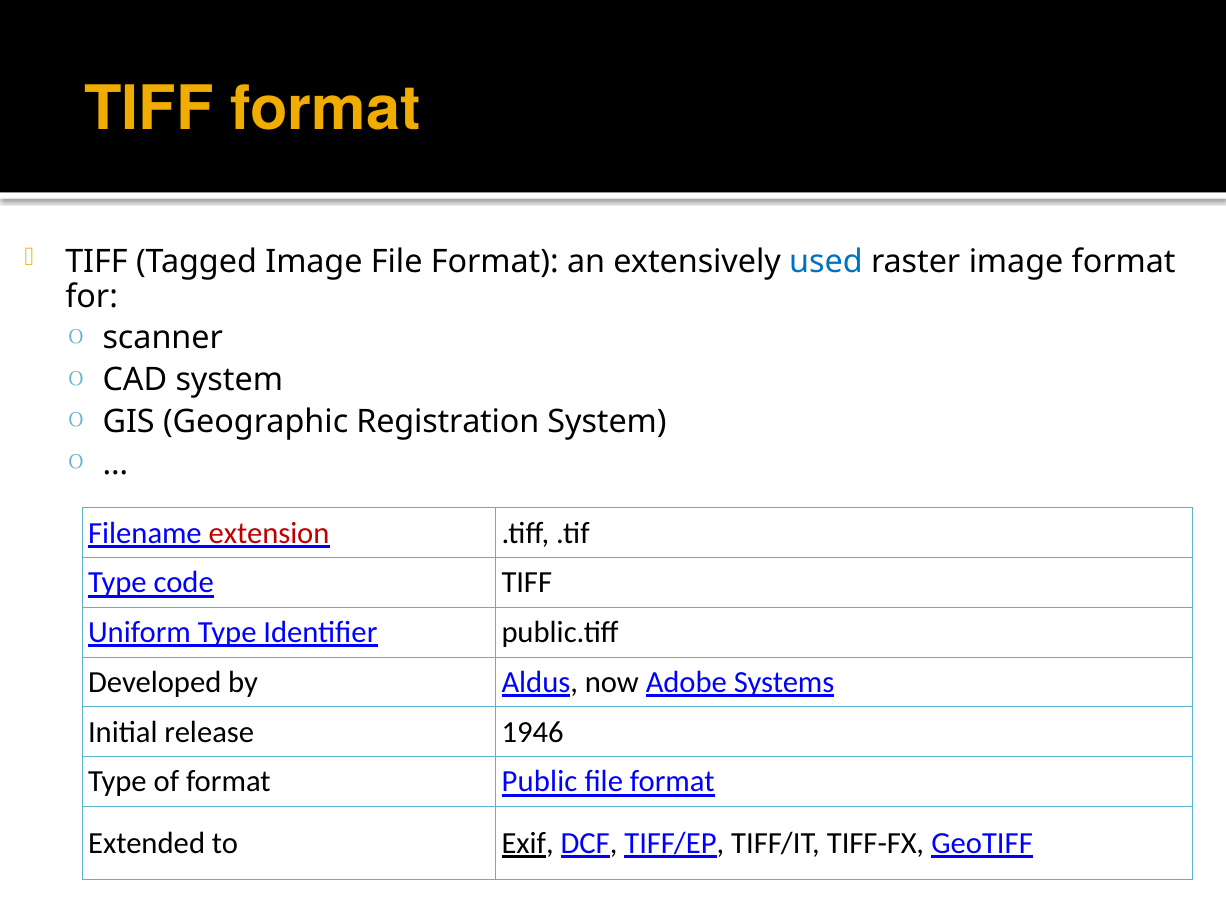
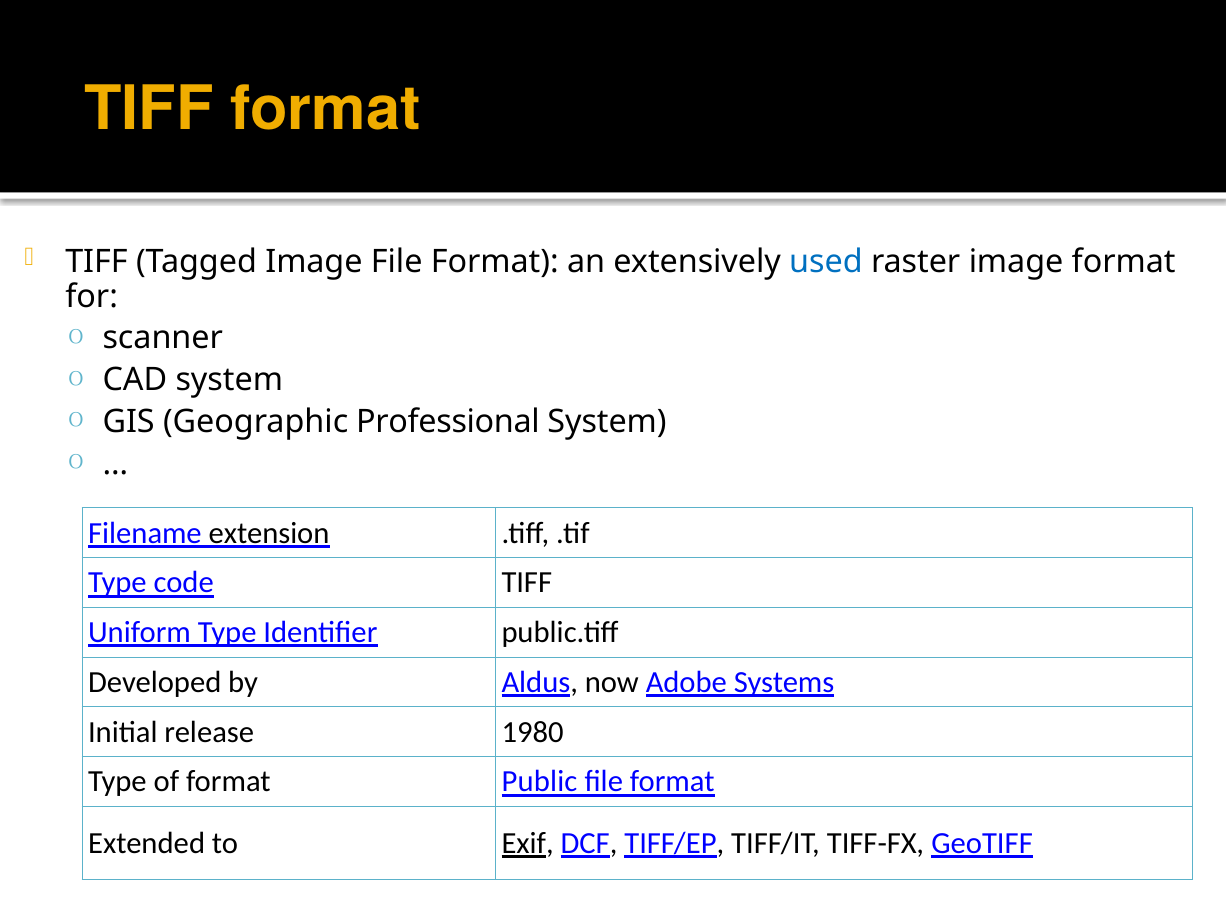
Registration: Registration -> Professional (448, 422)
extension colour: red -> black (269, 533)
1946: 1946 -> 1980 (533, 732)
